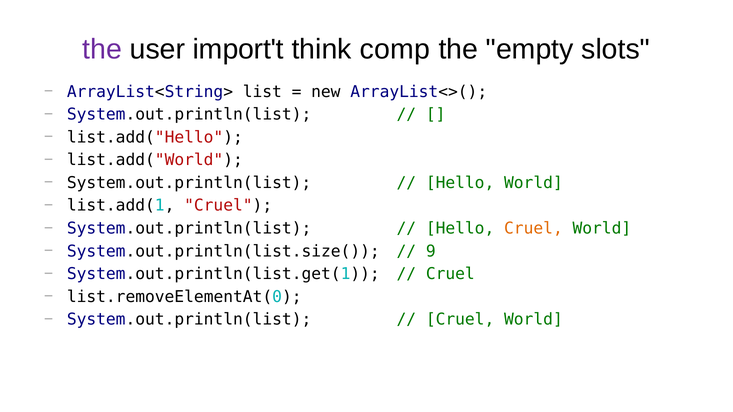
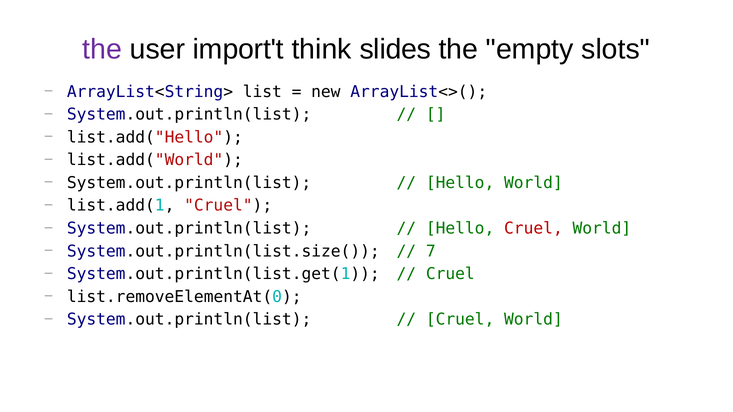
comp: comp -> slides (395, 49)
Cruel colour: orange -> red (533, 229)
9: 9 -> 7 (431, 251)
